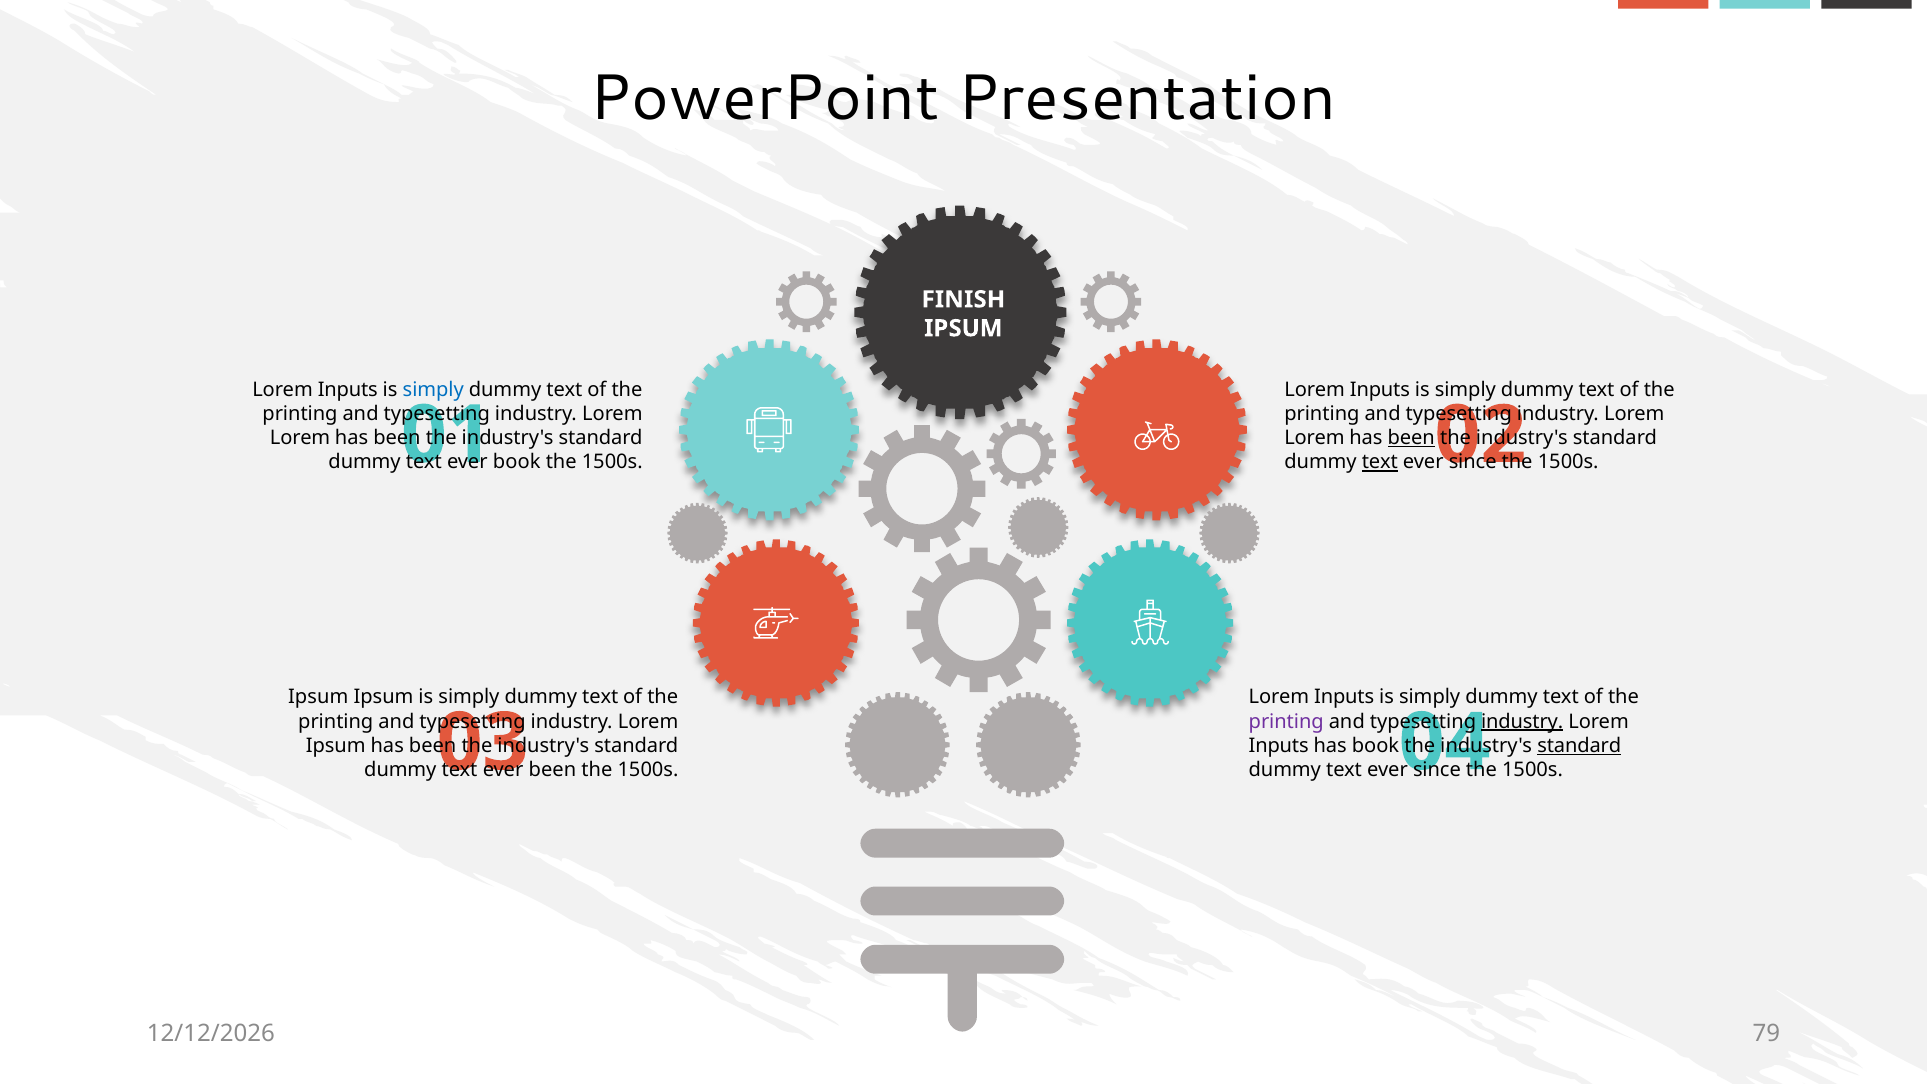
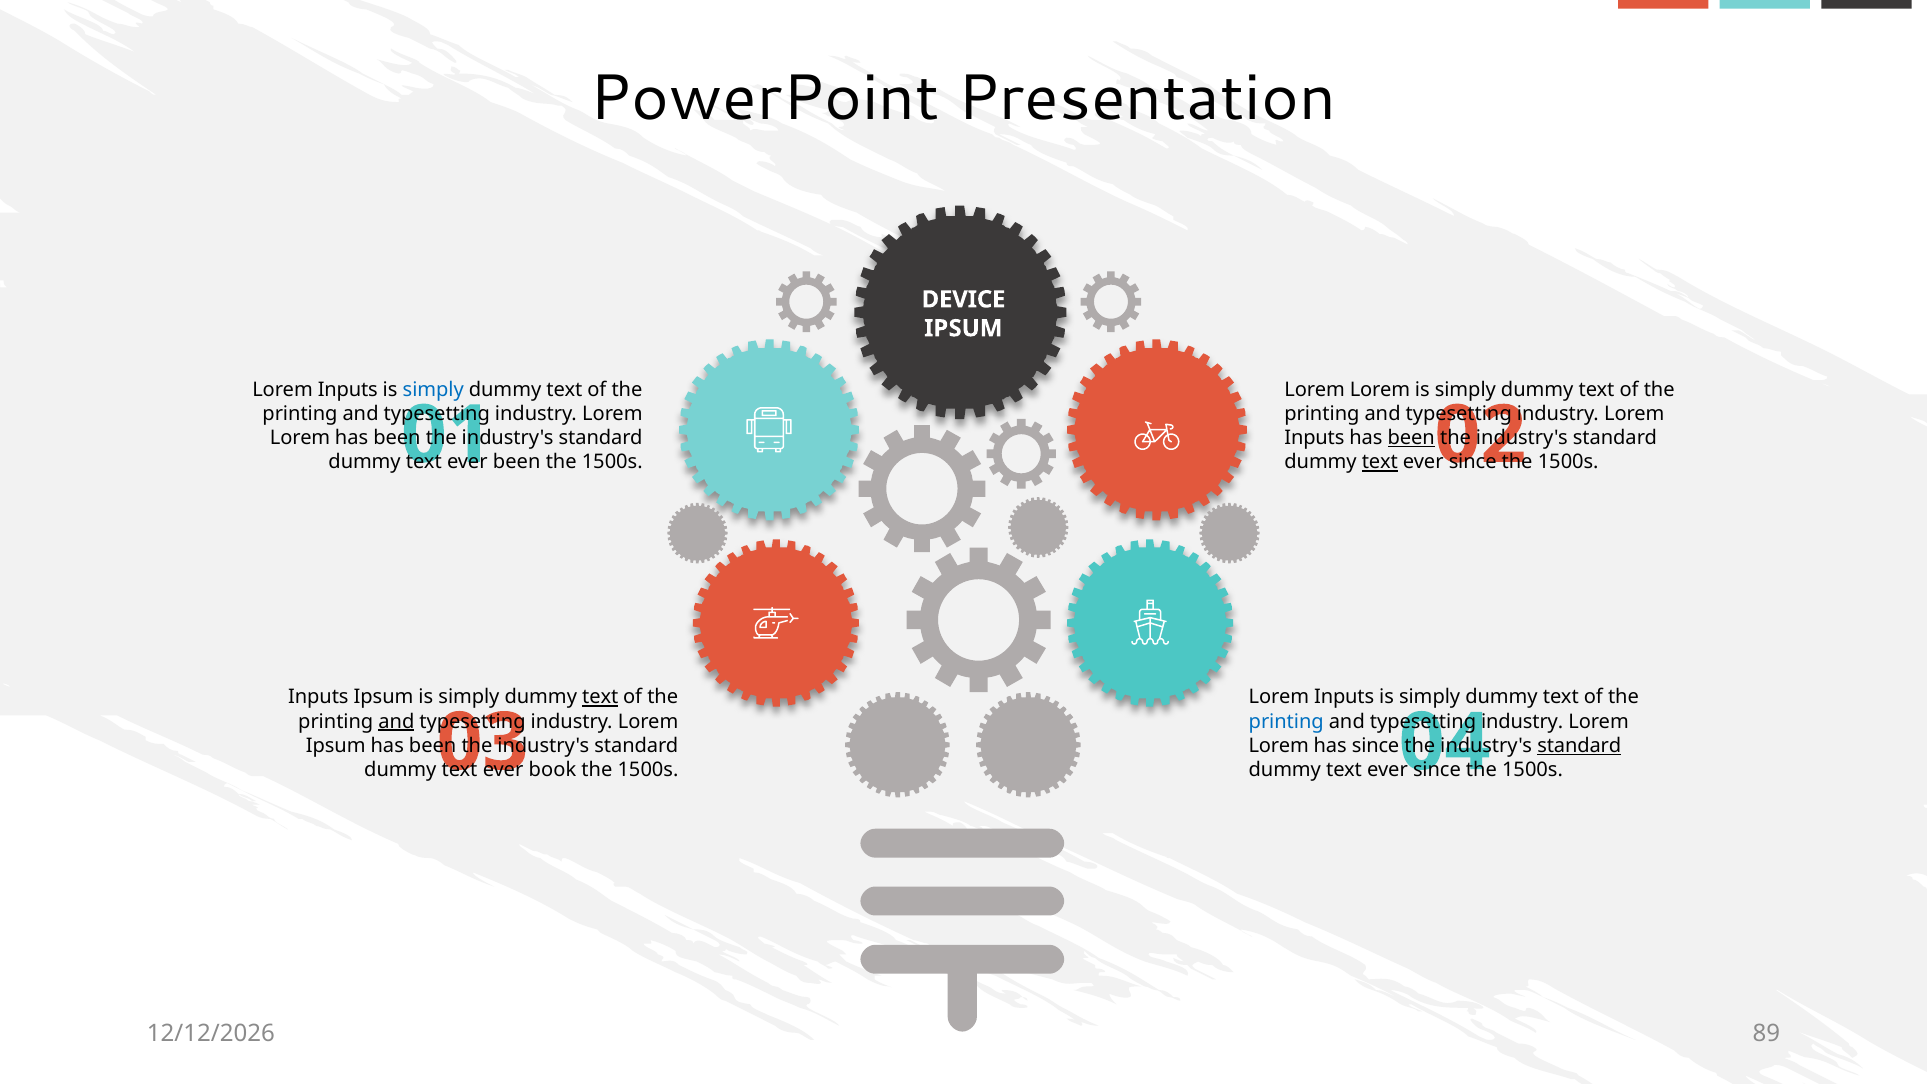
FINISH: FINISH -> DEVICE (964, 299)
Inputs: Inputs -> Lorem (1380, 390)
Lorem: Lorem -> Inputs (1314, 438)
book: book -> been (517, 462)
Ipsum: Ipsum -> Inputs (318, 697)
text underline: none -> present (600, 697)
and underline: none -> present (396, 721)
printing colour: purple -> blue (1286, 721)
industry underline: present -> none (1522, 721)
Inputs: Inputs -> Lorem (1279, 745)
has book: book -> since (1376, 745)
been: been -> book (552, 770)
79: 79 -> 89 (1766, 1033)
